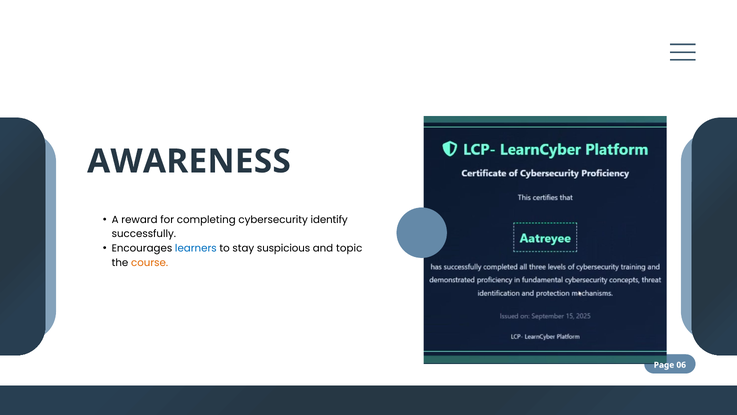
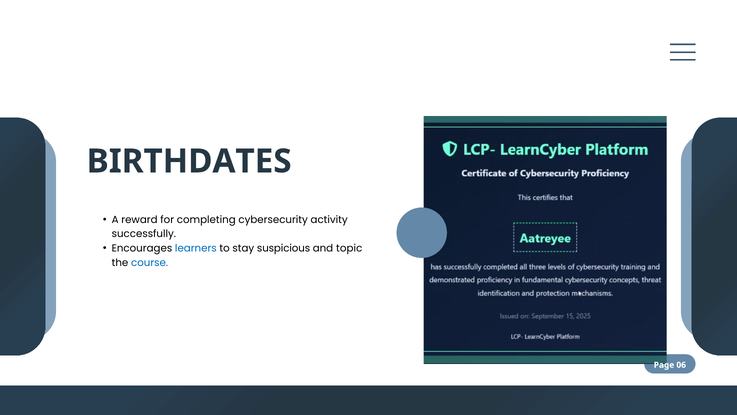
AWARENESS: AWARENESS -> BIRTHDATES (189, 161)
identify: identify -> activity (329, 220)
course colour: orange -> blue (150, 263)
